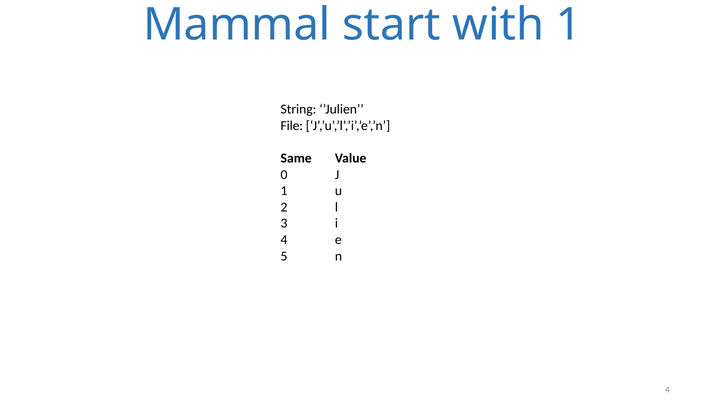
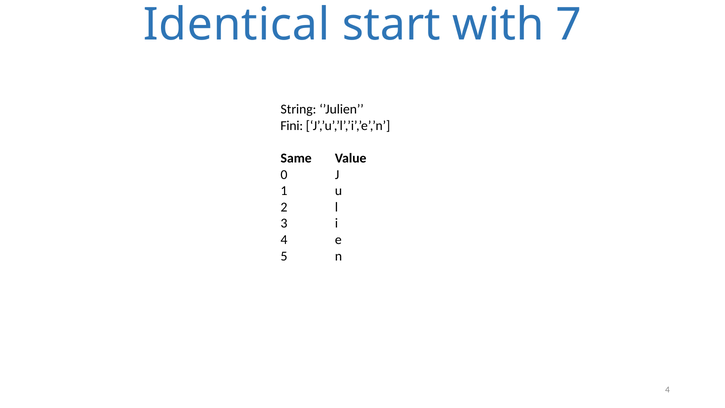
Mammal: Mammal -> Identical (237, 25)
with 1: 1 -> 7 (569, 25)
File: File -> Fini (292, 125)
